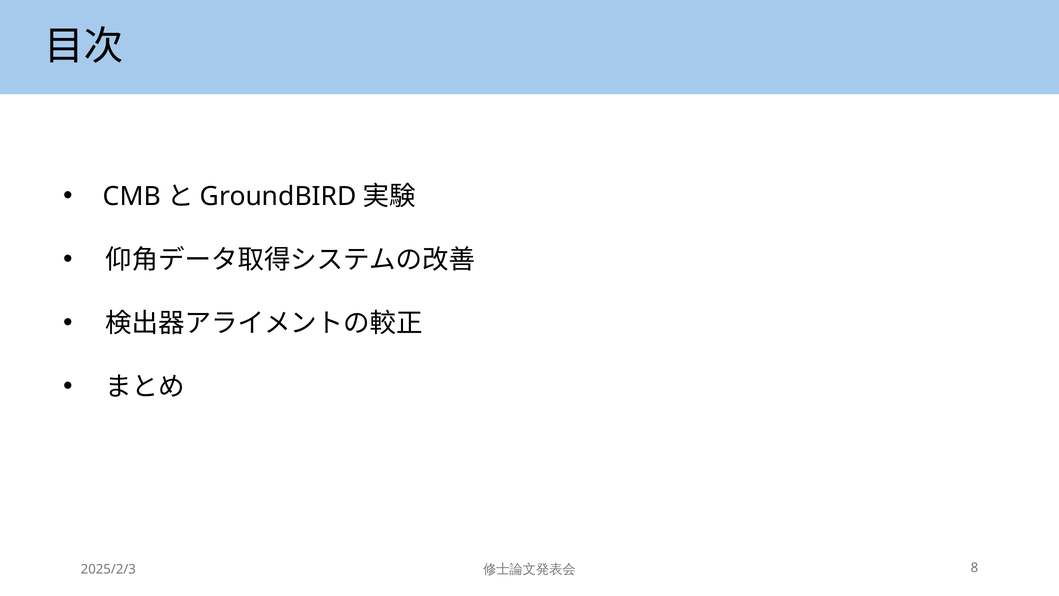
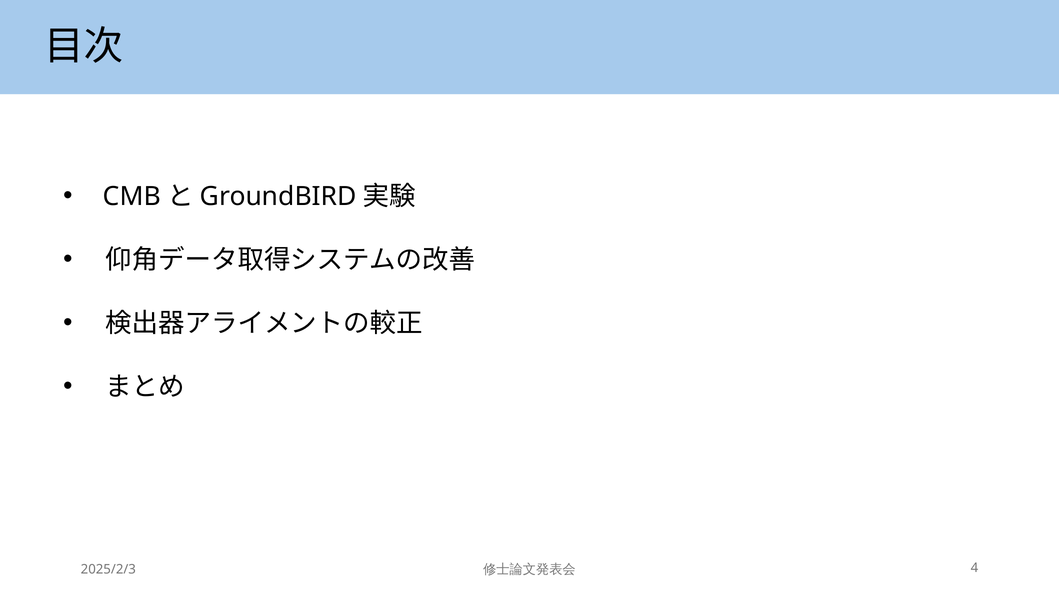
8: 8 -> 4 (974, 568)
